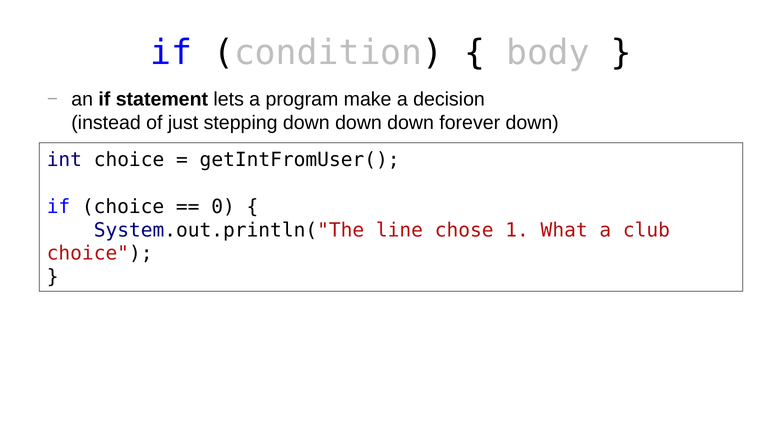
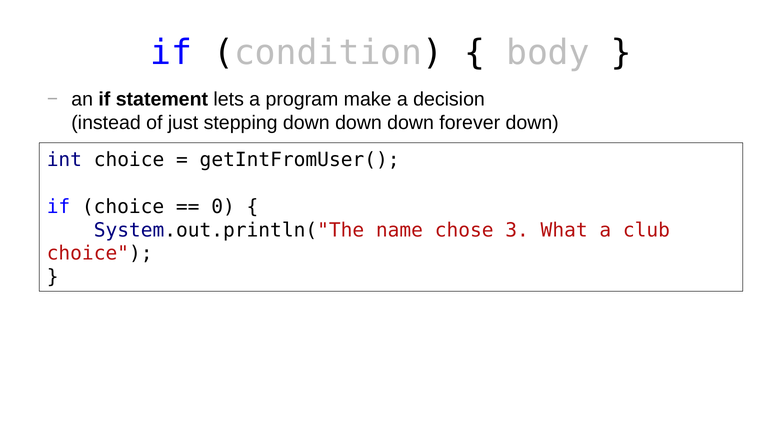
line: line -> name (399, 230)
1: 1 -> 3 (517, 230)
